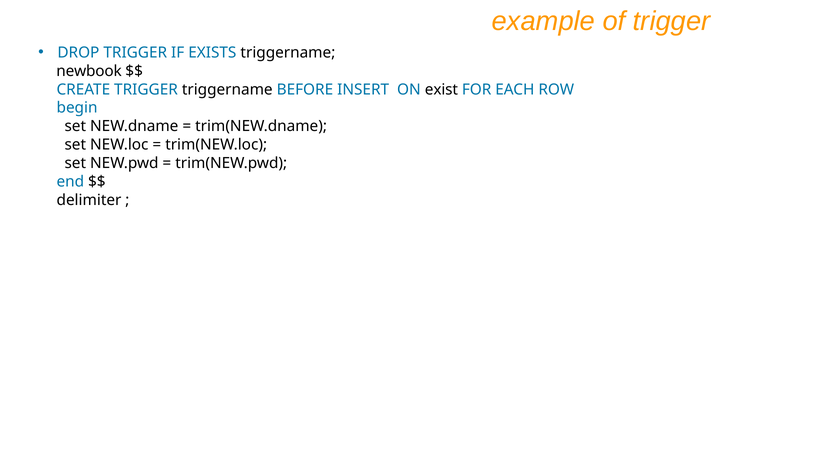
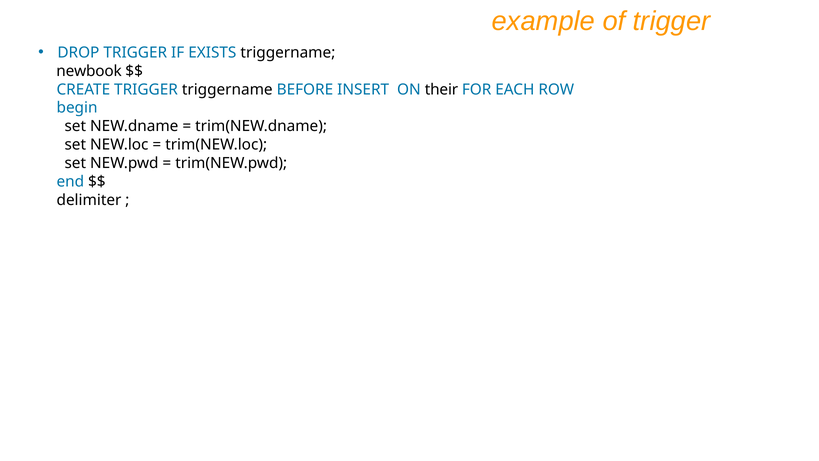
exist: exist -> their (441, 89)
